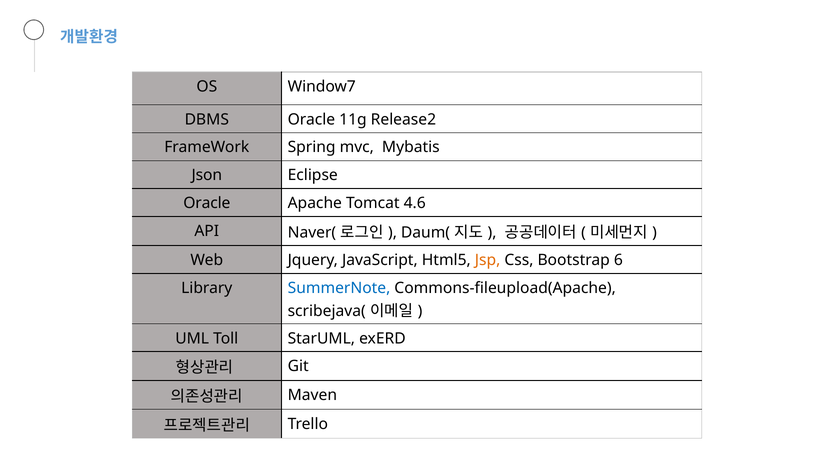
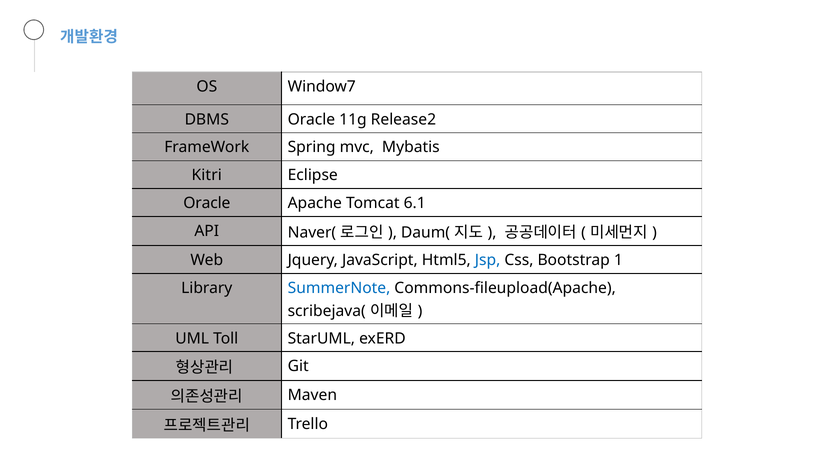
Json: Json -> Kitri (207, 175)
4.6: 4.6 -> 6.1 (415, 203)
Jsp colour: orange -> blue (488, 260)
6: 6 -> 1 (618, 260)
